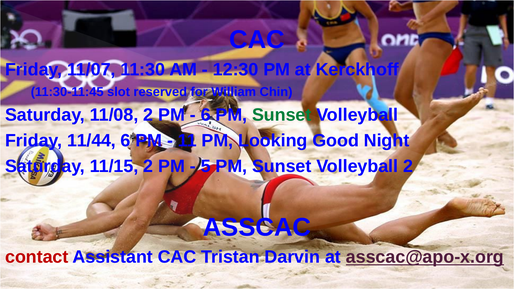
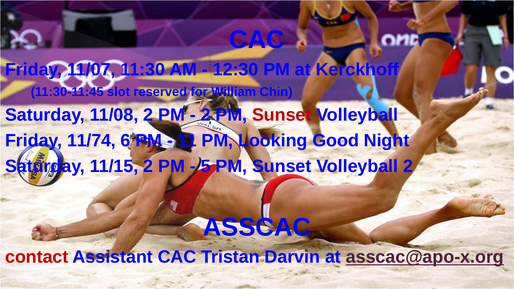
6: 6 -> 2 (206, 115)
Sunset colour: green -> red (282, 115)
11/44: 11/44 -> 11/74 (91, 141)
